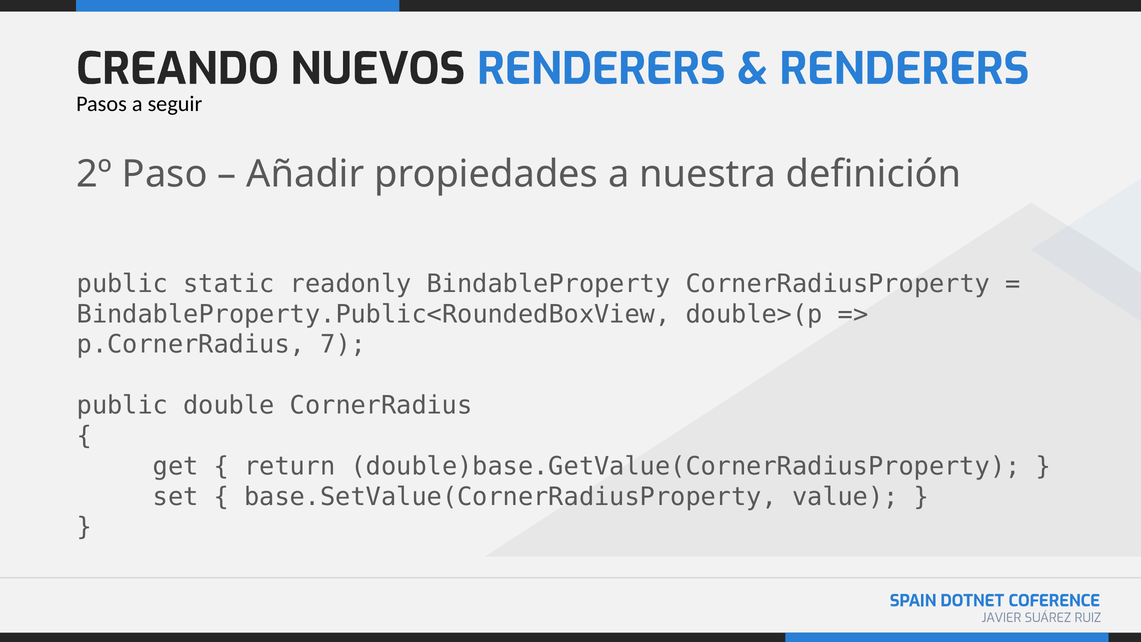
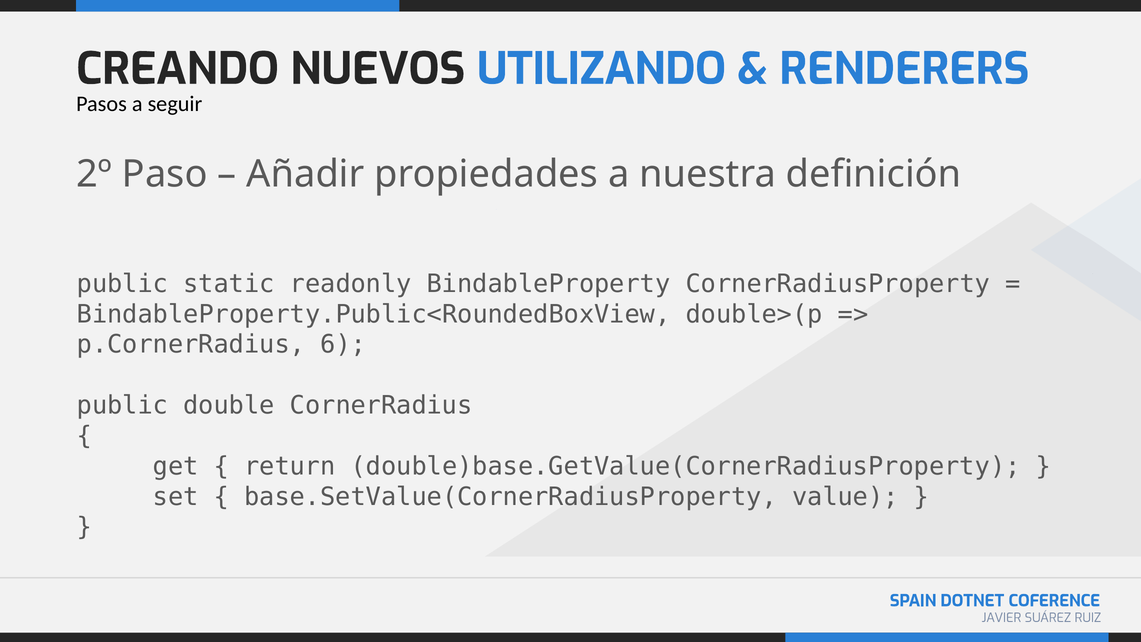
NUEVOS RENDERERS: RENDERERS -> UTILIZANDO (602, 69)
7: 7 -> 6 (343, 344)
